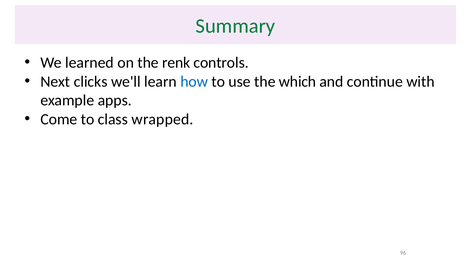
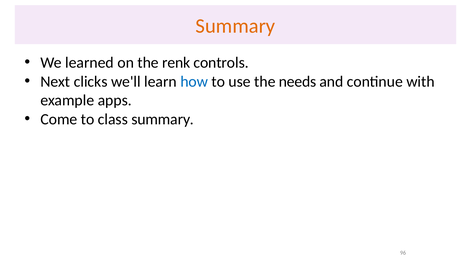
Summary colour: green -> orange (235, 26)
which: which -> needs (298, 81)
class wrapped: wrapped -> summary (163, 119)
